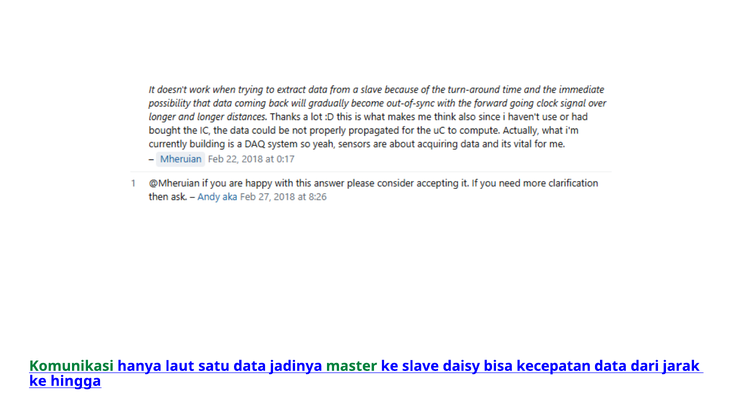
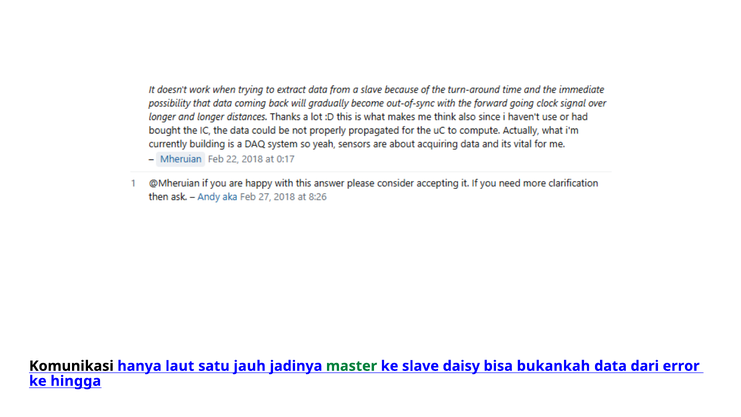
Komunikasi colour: green -> black (71, 366)
satu data: data -> jauh (250, 366)
kecepatan: kecepatan -> bukankah (553, 366)
jarak: jarak -> error (681, 366)
